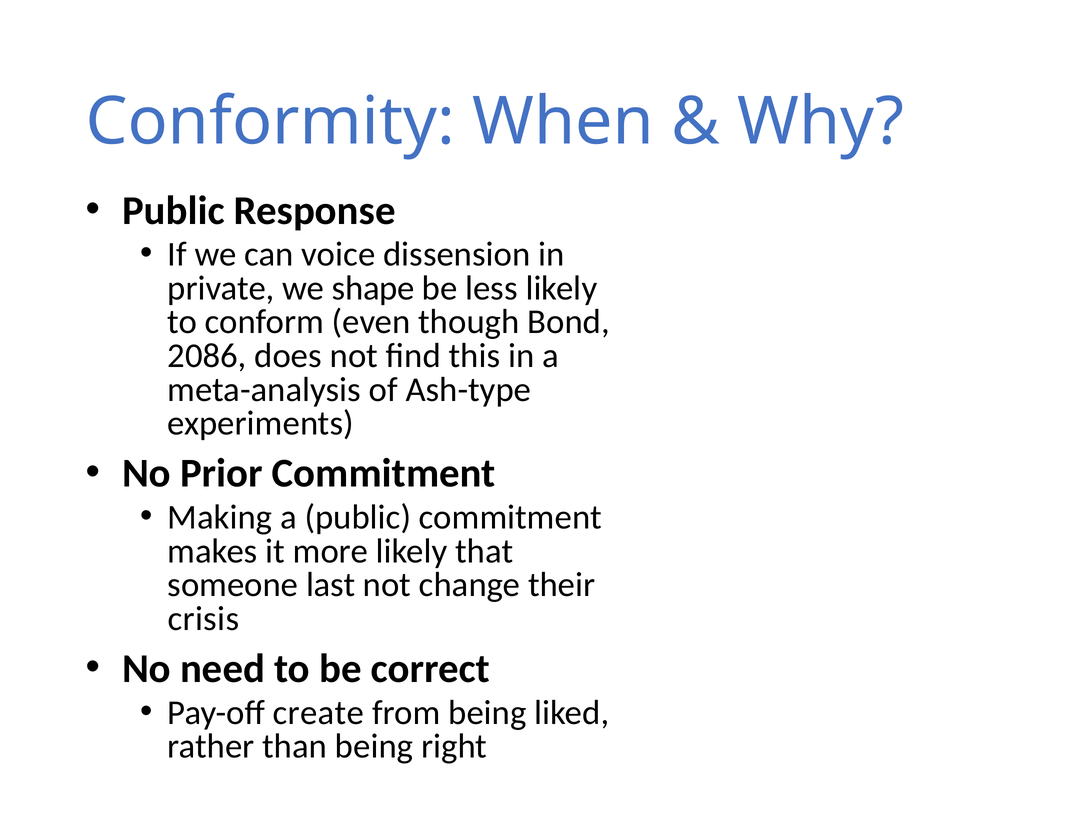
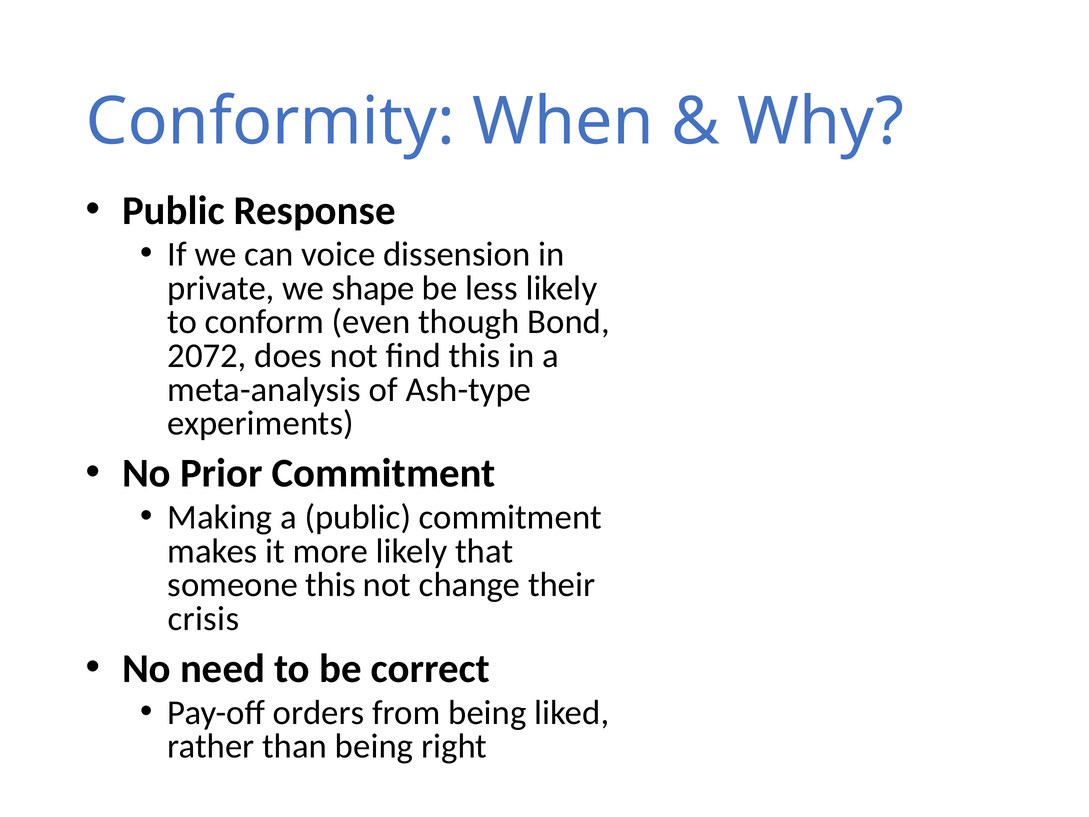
2086: 2086 -> 2072 (207, 356)
someone last: last -> this (331, 585)
create: create -> orders (319, 712)
